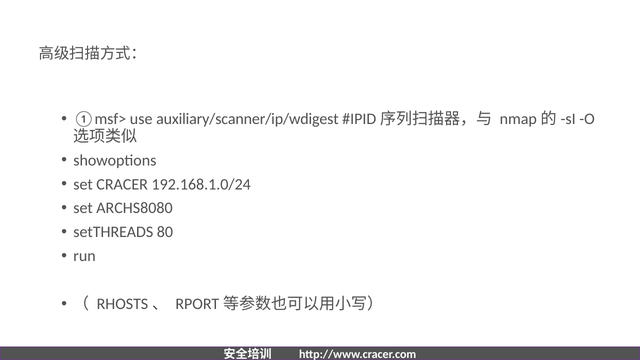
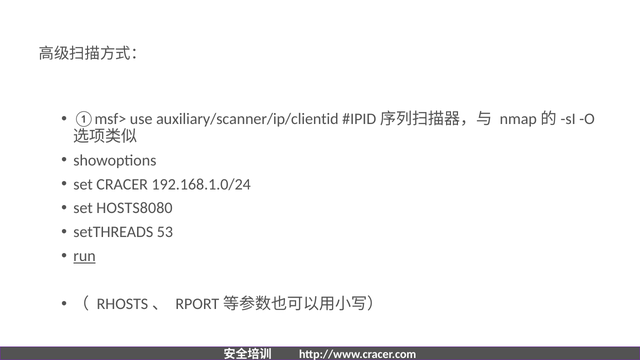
auxiliary/scanner/ip/wdigest: auxiliary/scanner/ip/wdigest -> auxiliary/scanner/ip/clientid (247, 119)
ARCHS8080: ARCHS8080 -> HOSTS8080 (134, 208)
80: 80 -> 53 (165, 232)
run underline: none -> present (84, 256)
